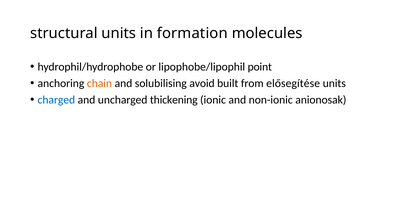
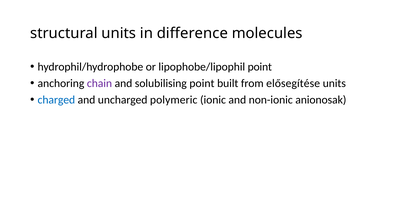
formation: formation -> difference (192, 33)
chain colour: orange -> purple (99, 84)
solubilising avoid: avoid -> point (202, 84)
thickening: thickening -> polymeric (174, 100)
